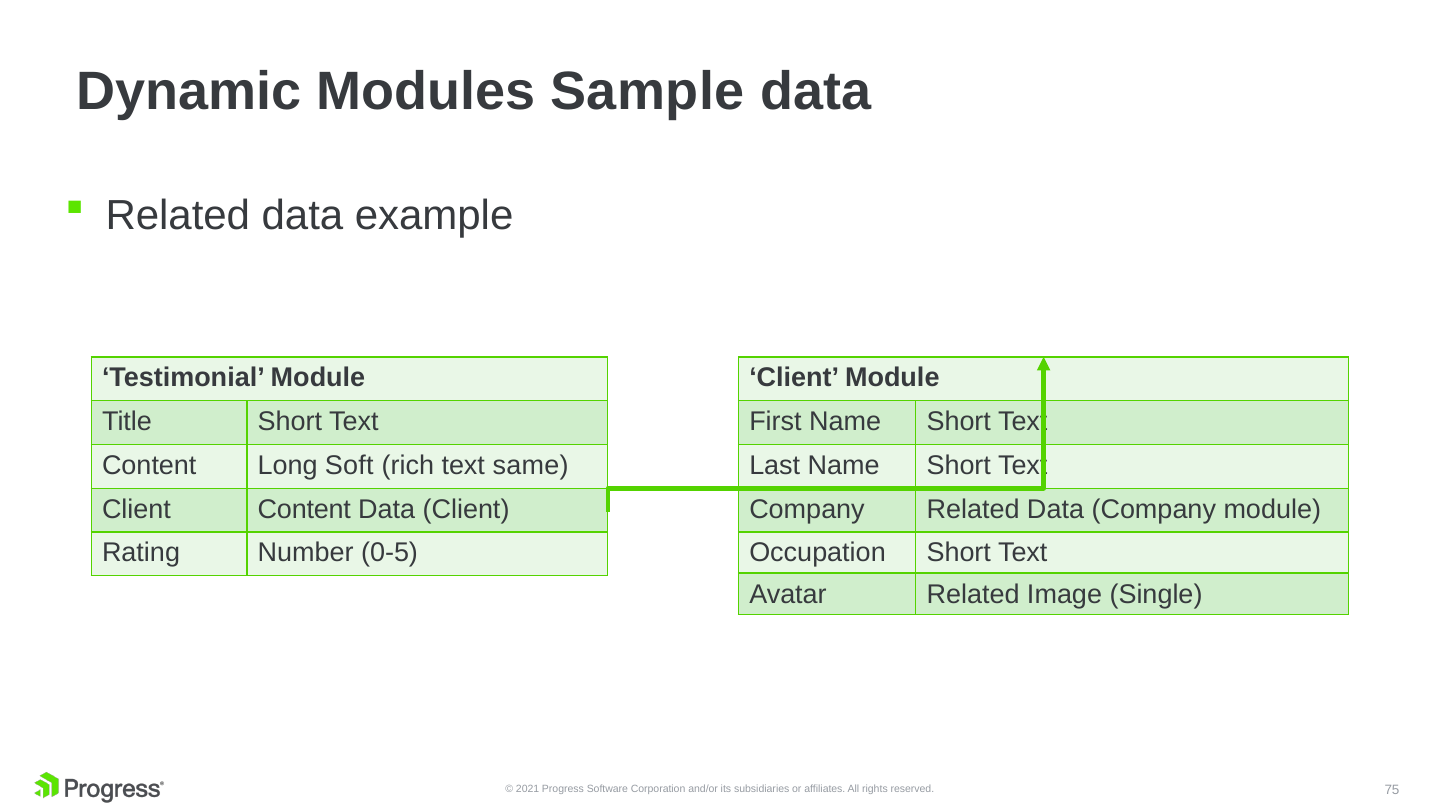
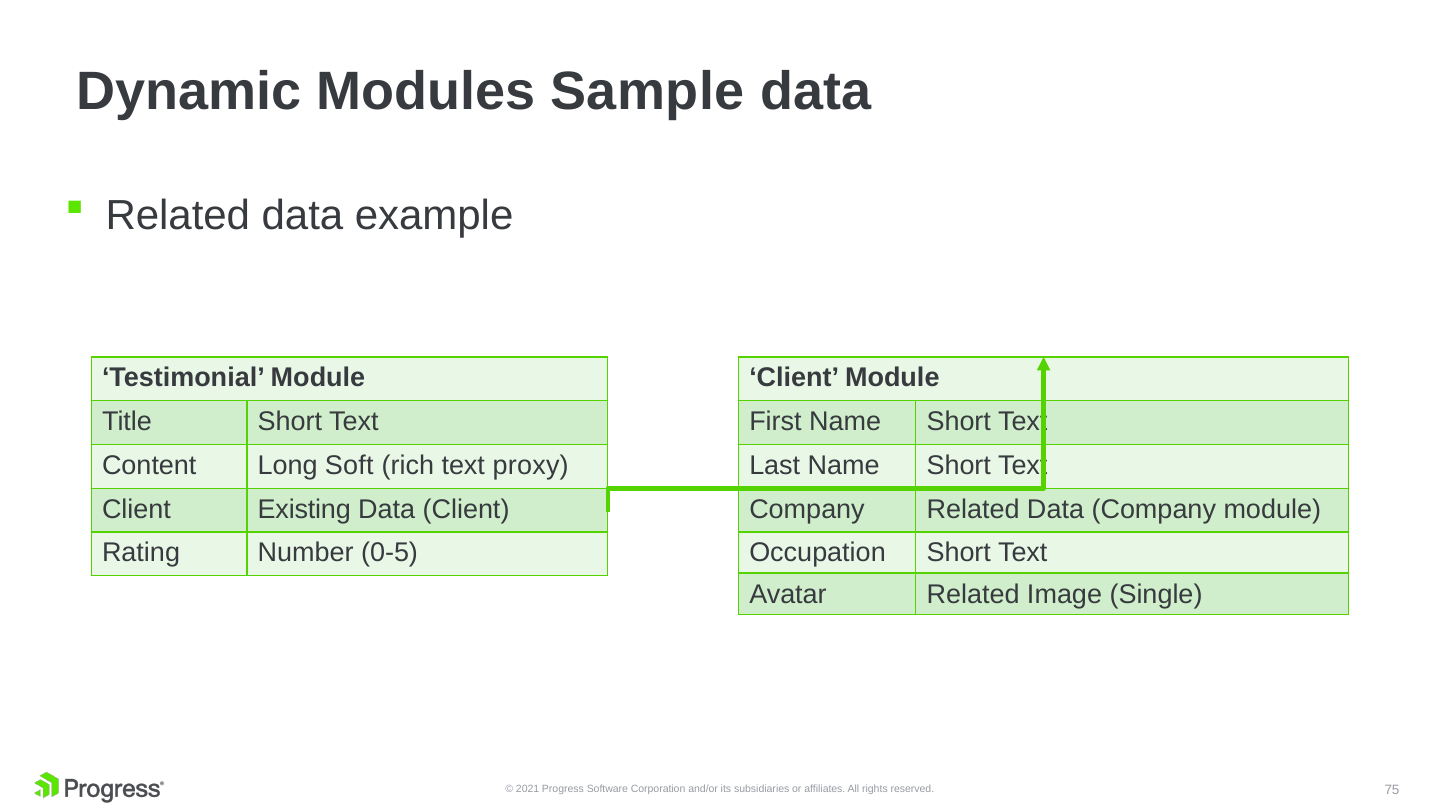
same: same -> proxy (531, 466)
Client Content: Content -> Existing (304, 509)
